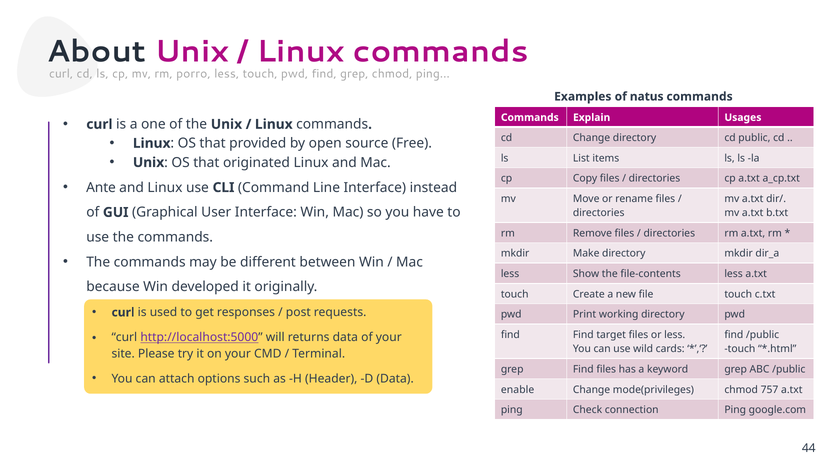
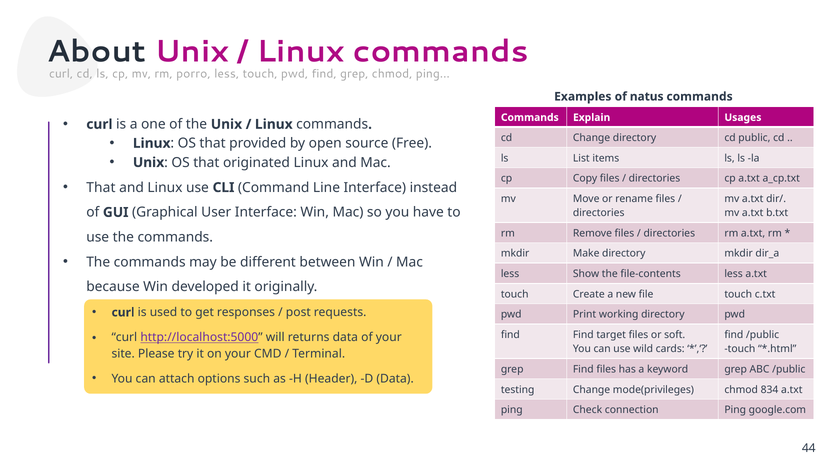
Ante: Ante -> That (101, 187)
or less: less -> soft (675, 335)
enable: enable -> testing (518, 389)
757: 757 -> 834 (770, 389)
